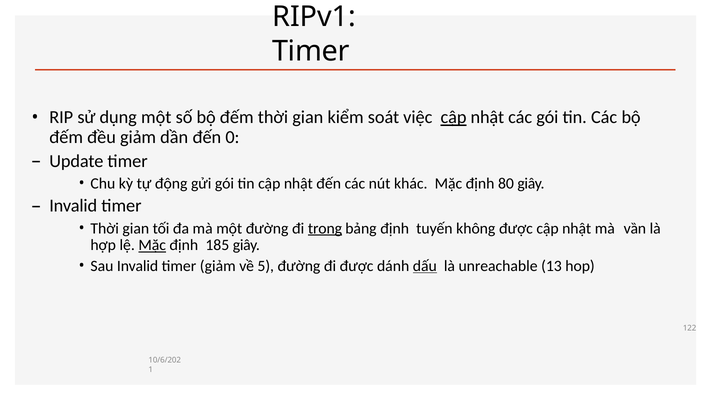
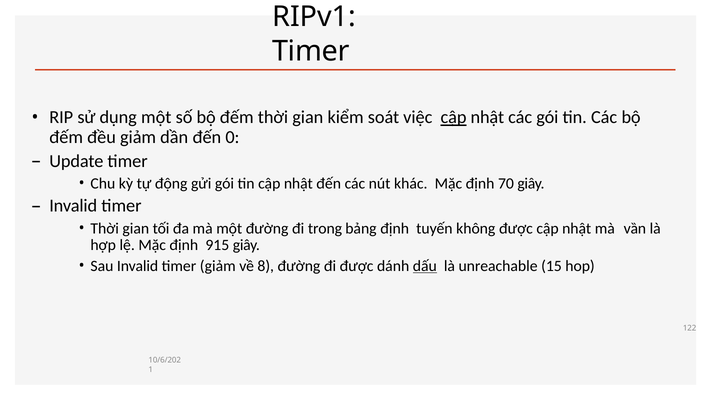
80: 80 -> 70 (506, 183)
trong underline: present -> none (325, 228)
Mặc underline: present -> none (152, 245)
185: 185 -> 915 (217, 245)
5: 5 -> 8 (266, 266)
13: 13 -> 15 (552, 266)
